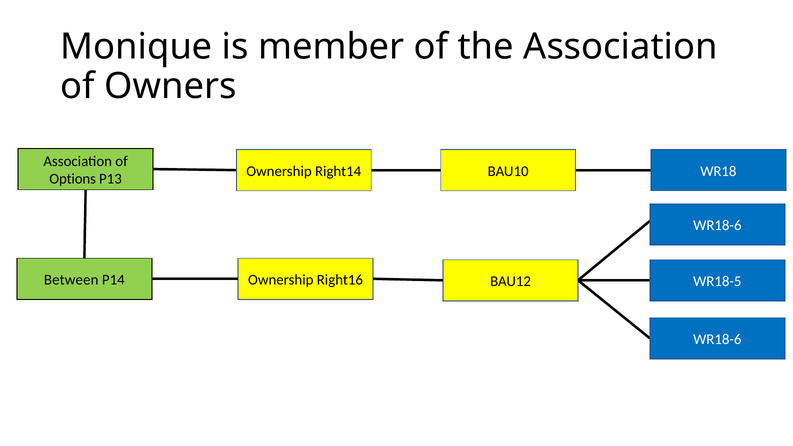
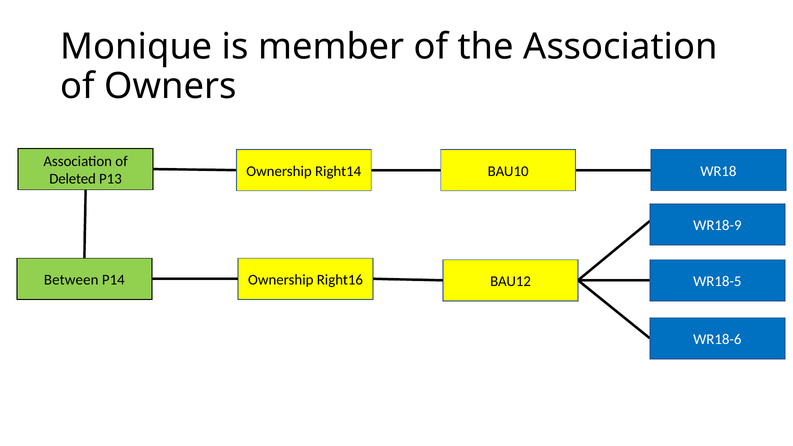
Options: Options -> Deleted (73, 179)
WR18-6: WR18-6 -> WR18-9 (717, 226)
